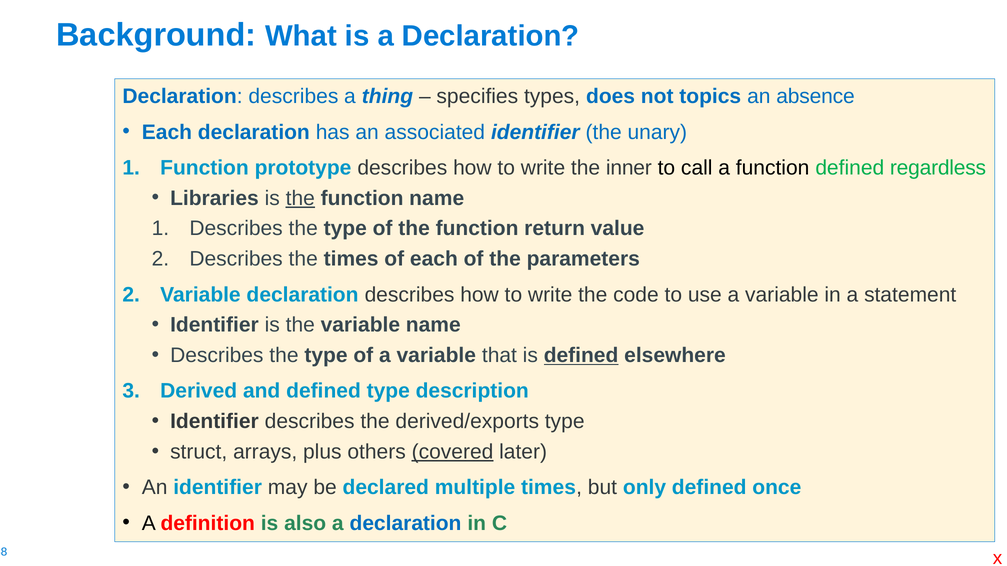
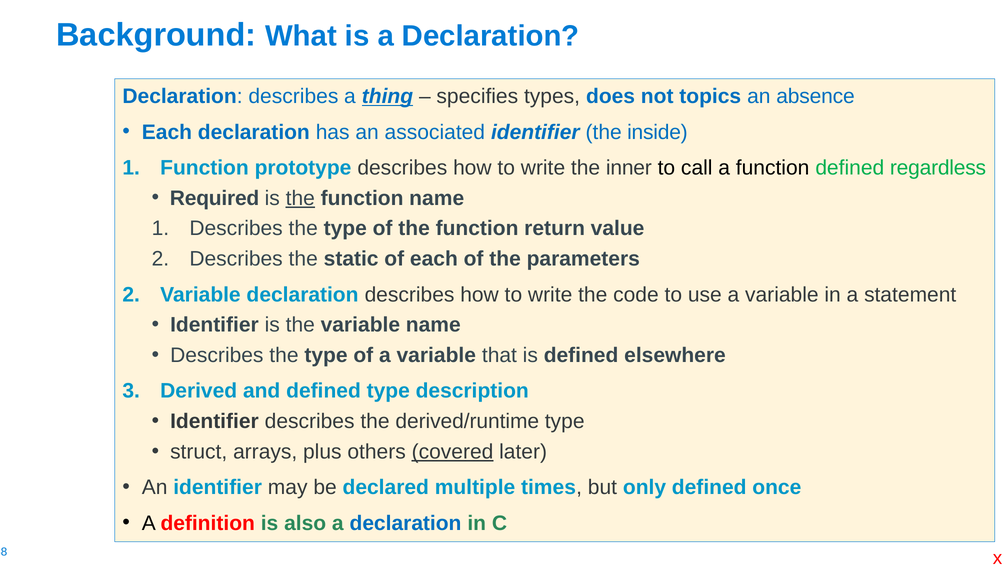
thing underline: none -> present (387, 97)
unary: unary -> inside (657, 132)
Libraries: Libraries -> Required (215, 198)
the times: times -> static (351, 259)
defined underline: present -> none (581, 356)
derived/exports: derived/exports -> derived/runtime (467, 422)
